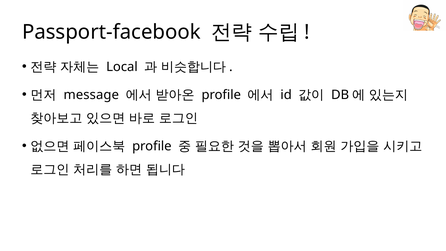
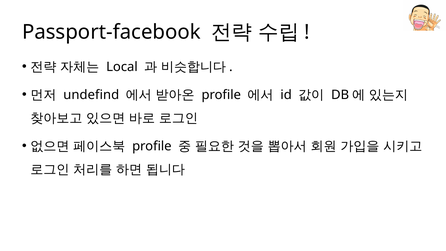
message: message -> undefind (91, 95)
